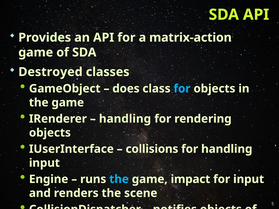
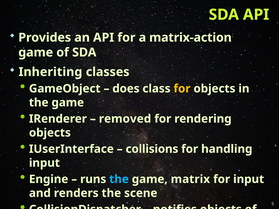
Destroyed: Destroyed -> Inheriting (50, 72)
for colour: light blue -> yellow (182, 89)
handling: handling -> removed (125, 119)
impact: impact -> matrix (190, 179)
